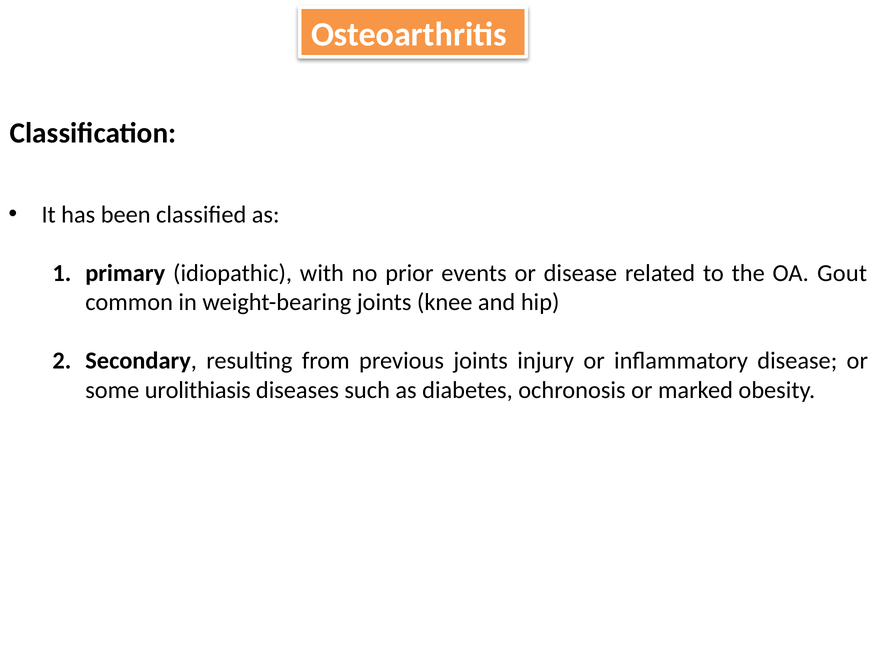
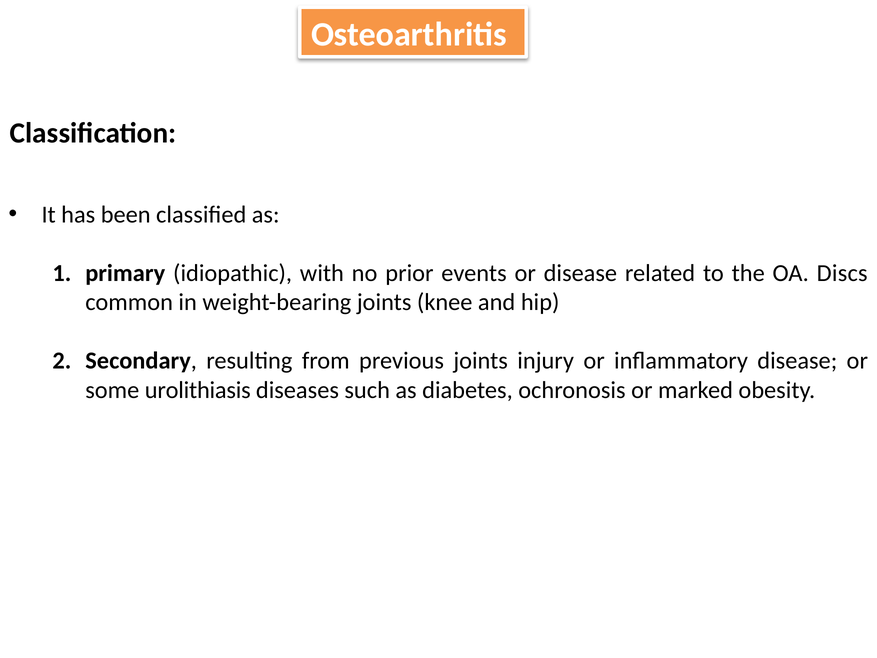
Gout: Gout -> Discs (842, 273)
